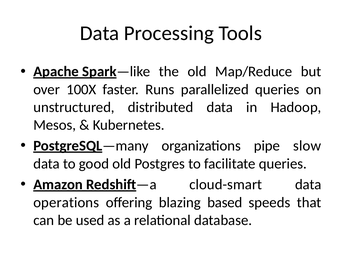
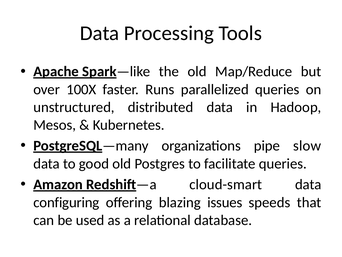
operations: operations -> configuring (66, 202)
based: based -> issues (225, 202)
